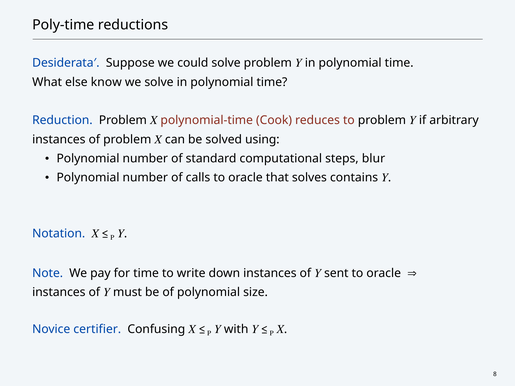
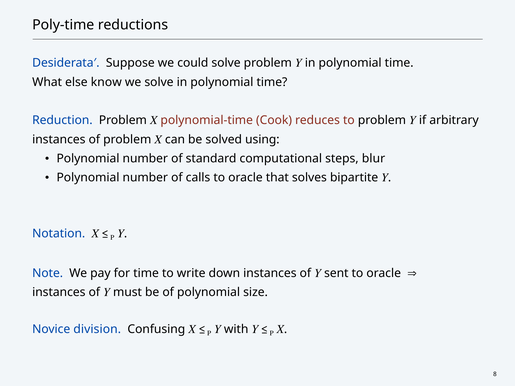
contains: contains -> bipartite (354, 178)
certifier: certifier -> division (97, 329)
